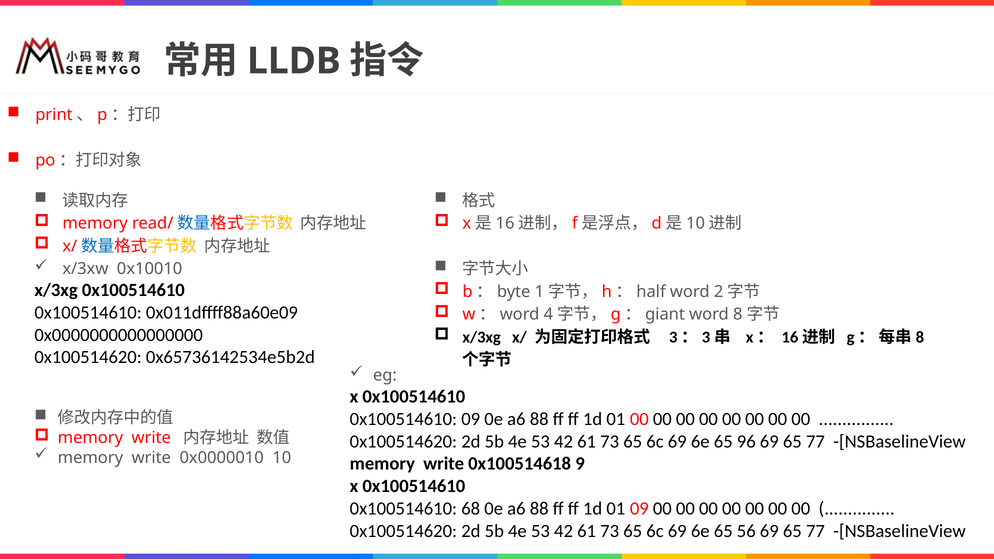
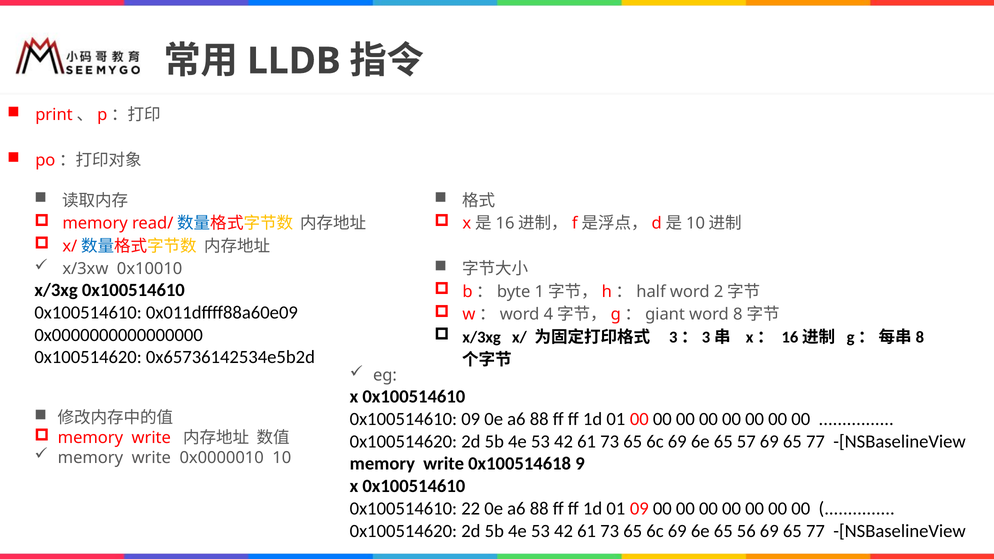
96: 96 -> 57 (746, 442)
68: 68 -> 22 (471, 509)
